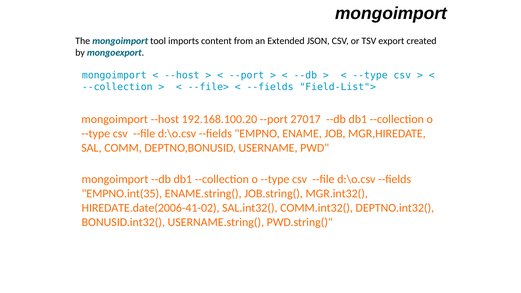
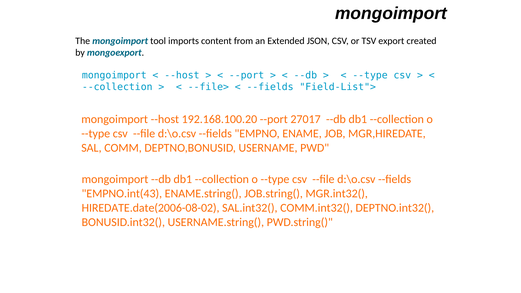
EMPNO.int(35: EMPNO.int(35 -> EMPNO.int(43 (122, 194)
HIREDATE.date(2006-41-02: HIREDATE.date(2006-41-02 -> HIREDATE.date(2006-08-02 (151, 208)
